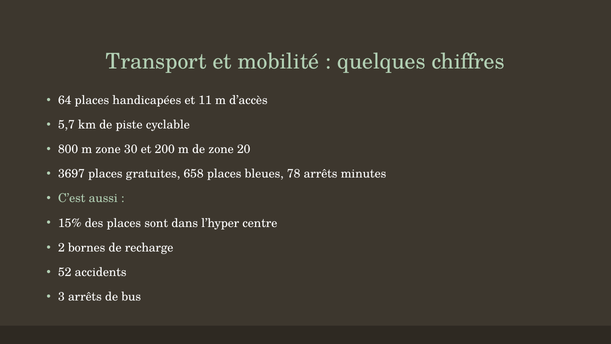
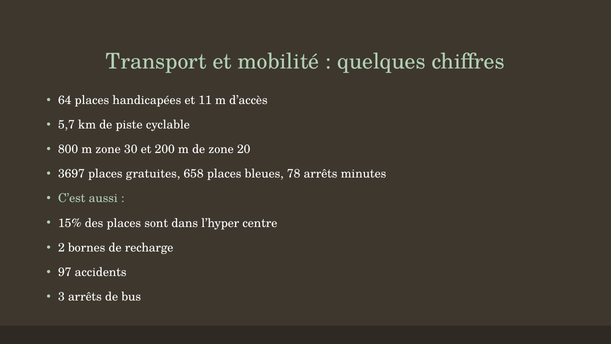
52: 52 -> 97 (65, 272)
